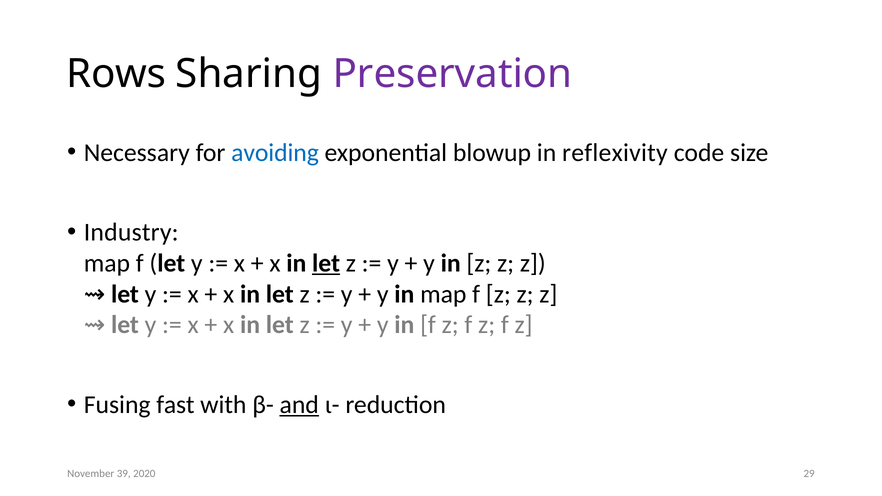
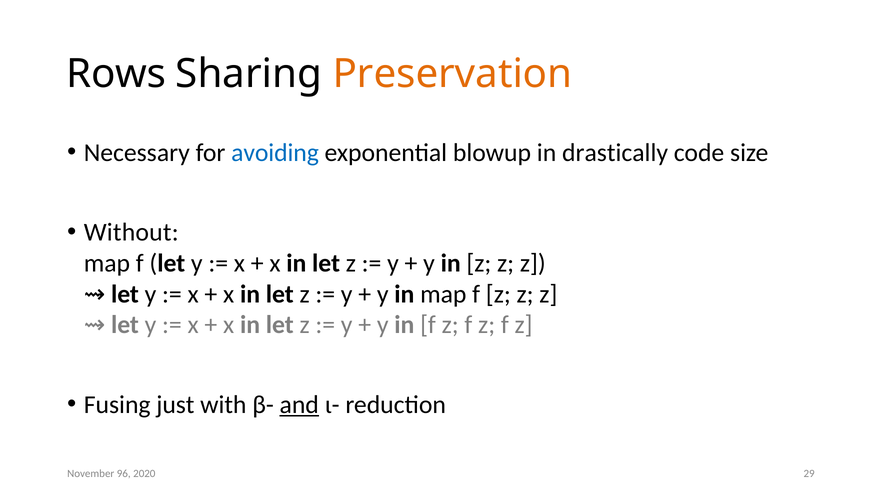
Preservation colour: purple -> orange (452, 74)
reflexivity: reflexivity -> drastically (615, 153)
Industry: Industry -> Without (131, 233)
let underline: present -> none (326, 263)
fast: fast -> just (175, 405)
39: 39 -> 96 (124, 474)
